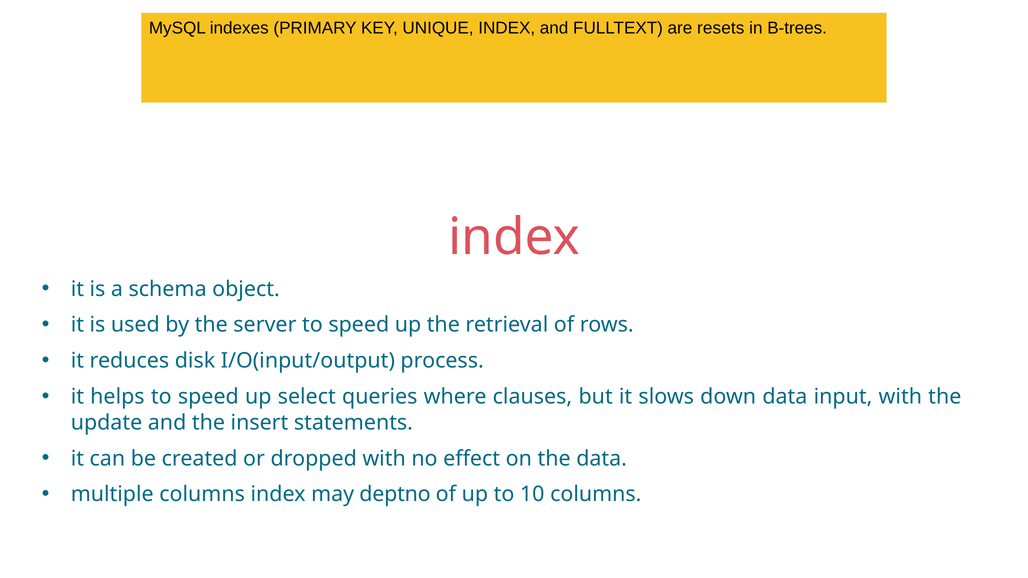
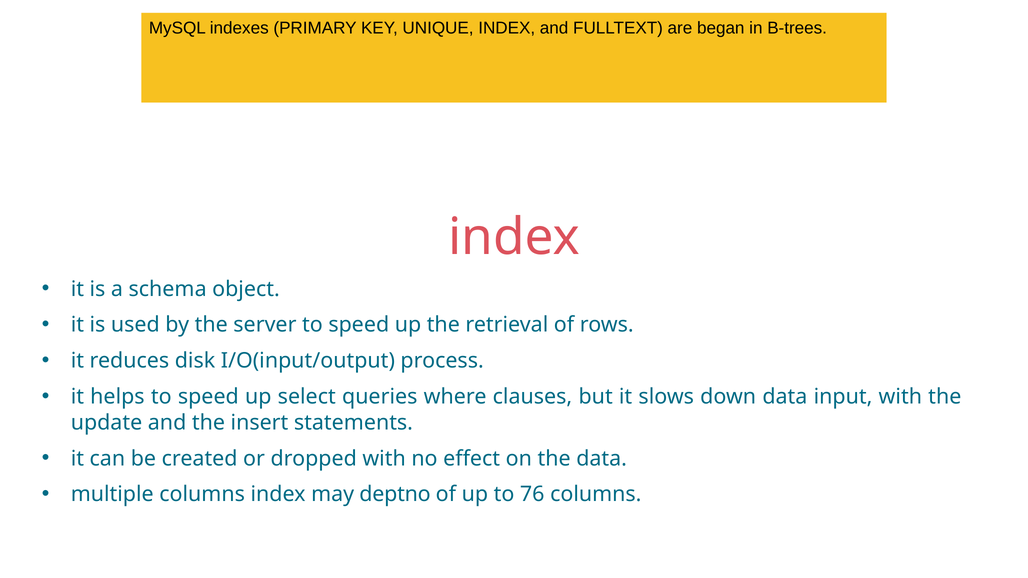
resets: resets -> began (721, 28)
10: 10 -> 76 (532, 495)
